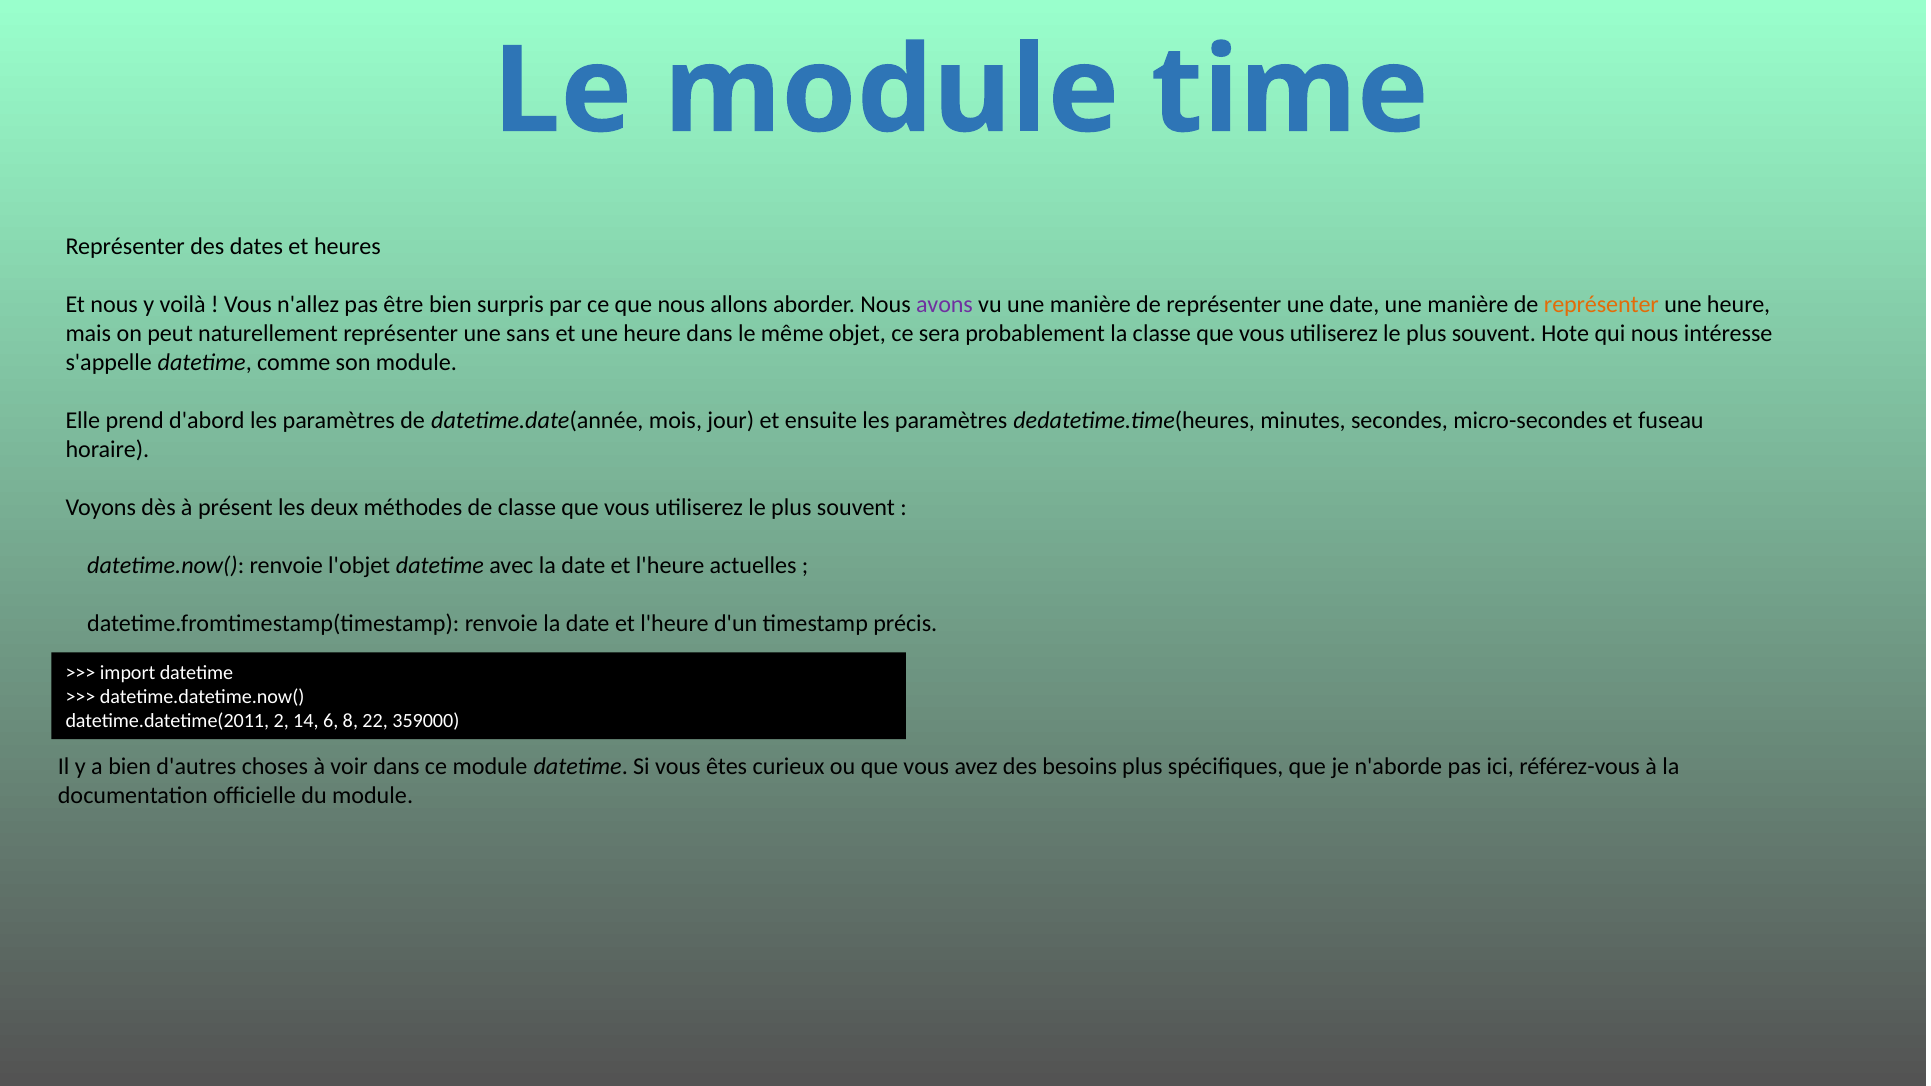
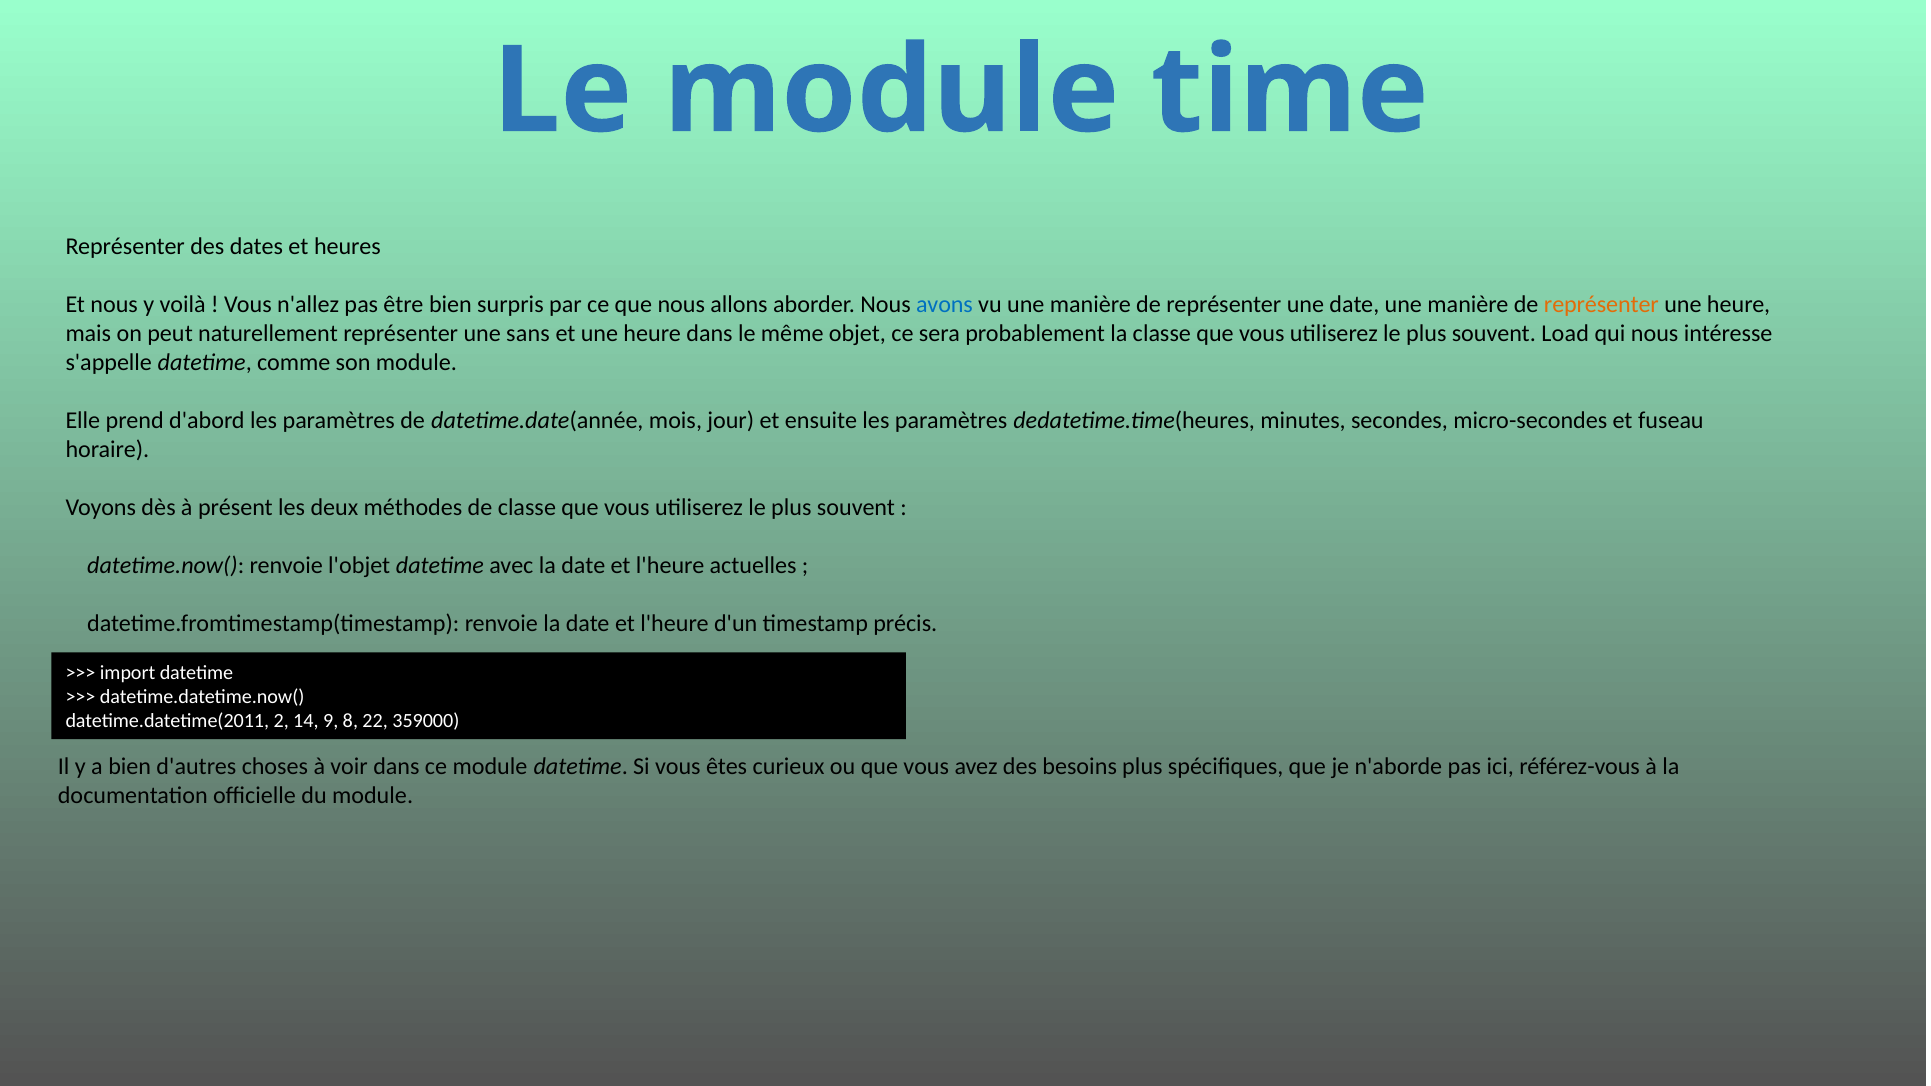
avons colour: purple -> blue (944, 305)
Hote: Hote -> Load (1565, 334)
6: 6 -> 9 (331, 721)
